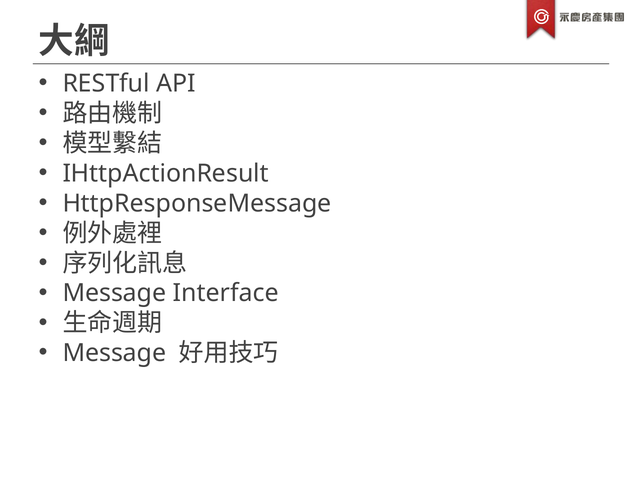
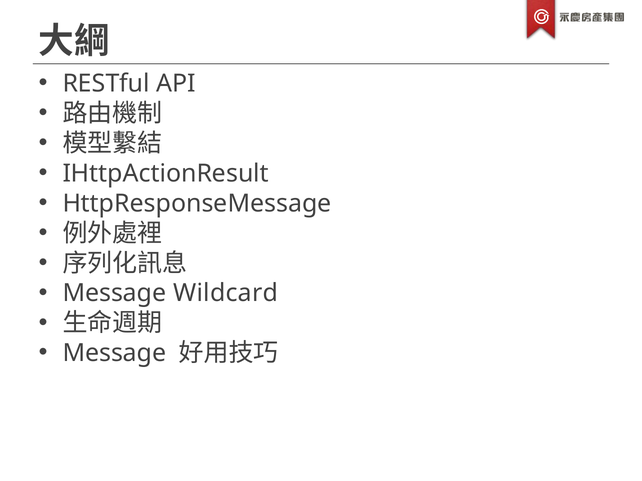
Interface: Interface -> Wildcard (226, 294)
